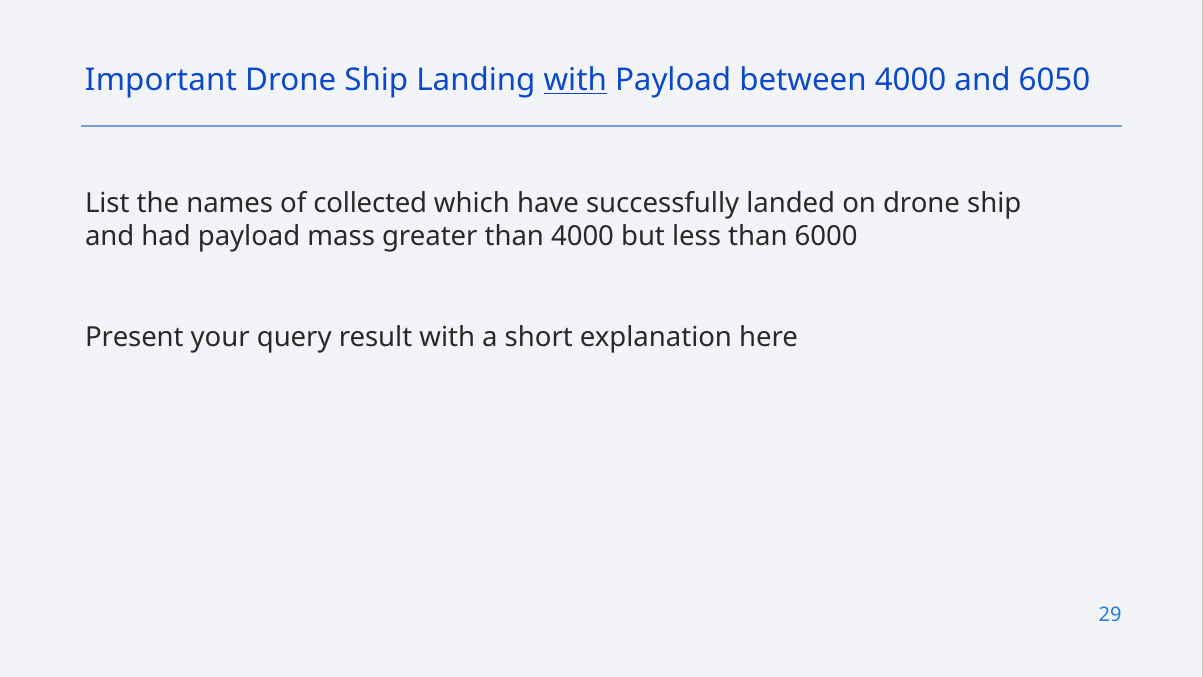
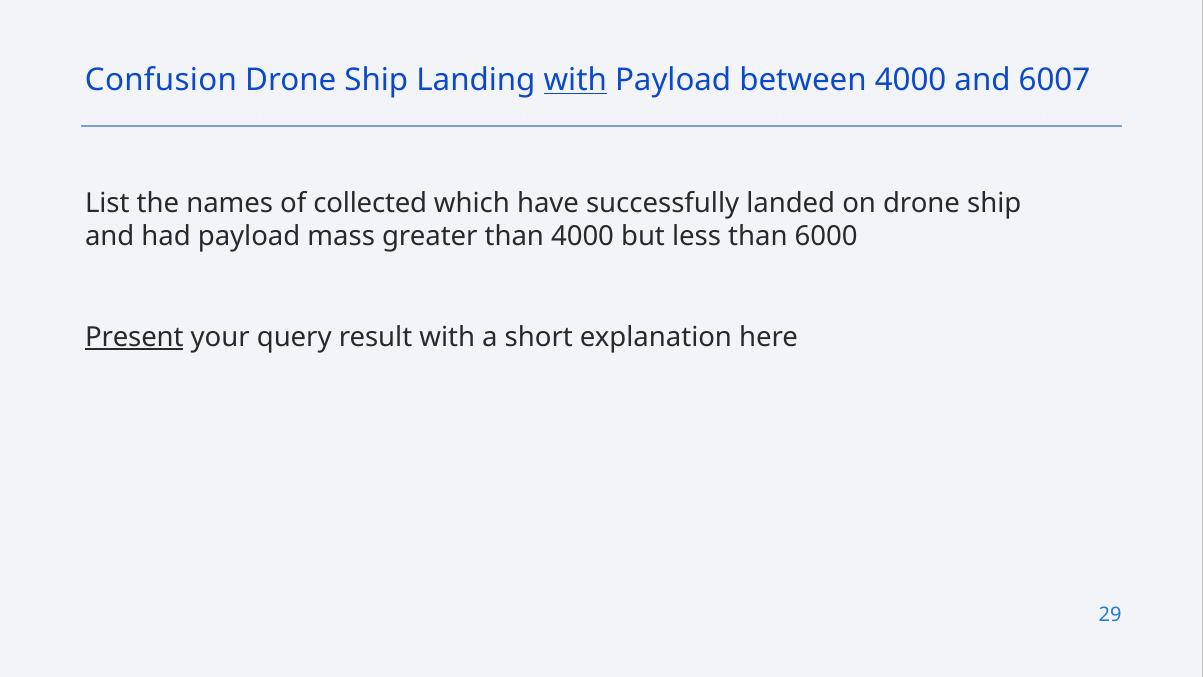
Important: Important -> Confusion (161, 80)
6050: 6050 -> 6007 (1054, 80)
Present underline: none -> present (134, 337)
